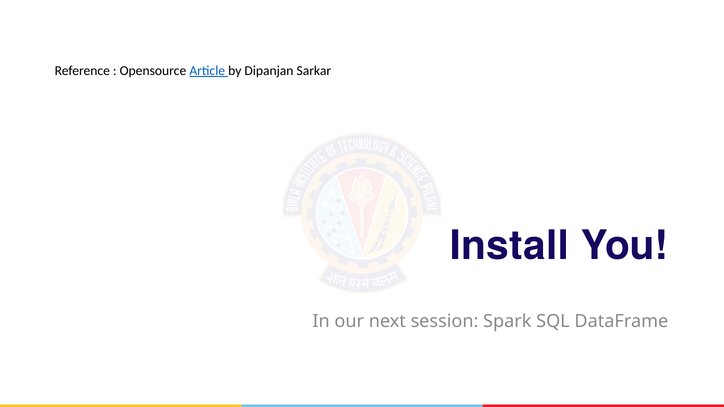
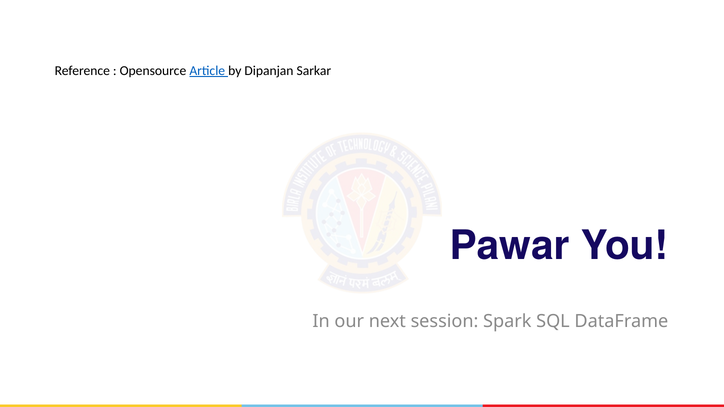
Install: Install -> Pawar (510, 246)
